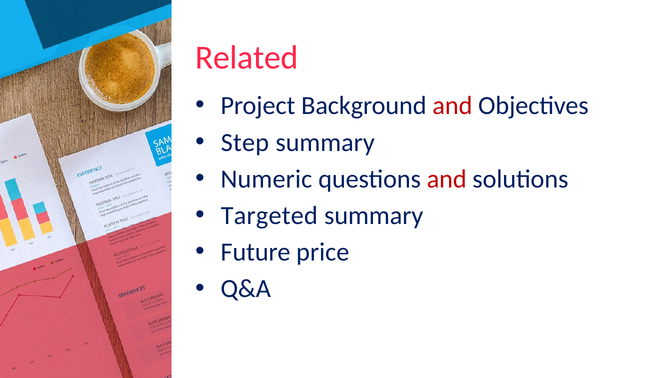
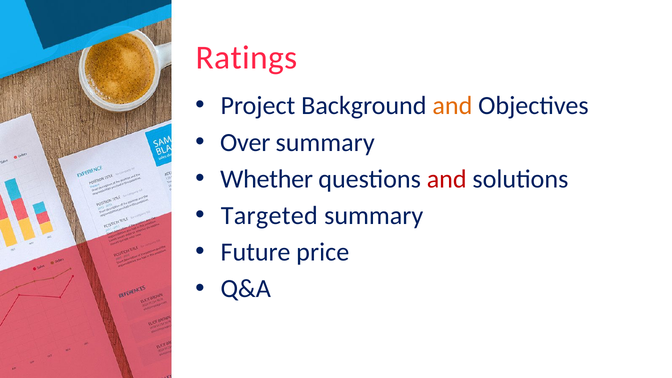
Related: Related -> Ratings (247, 58)
and colour: red -> orange (452, 106)
Step: Step -> Over (245, 142)
Numeric: Numeric -> Whether (267, 179)
